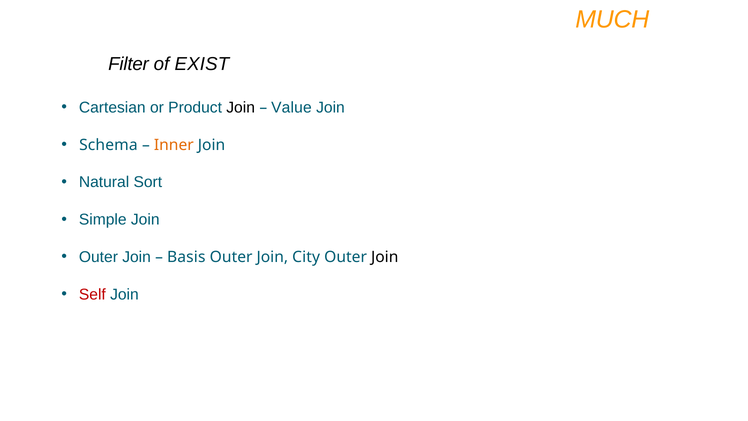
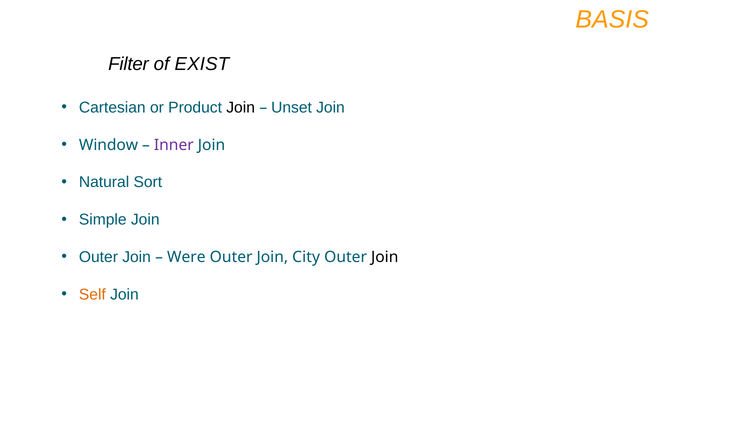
MUCH: MUCH -> BASIS (612, 19)
Value: Value -> Unset (292, 107)
Schema: Schema -> Window (109, 145)
Inner colour: orange -> purple (174, 145)
Basis: Basis -> Were (186, 257)
Self colour: red -> orange (92, 294)
